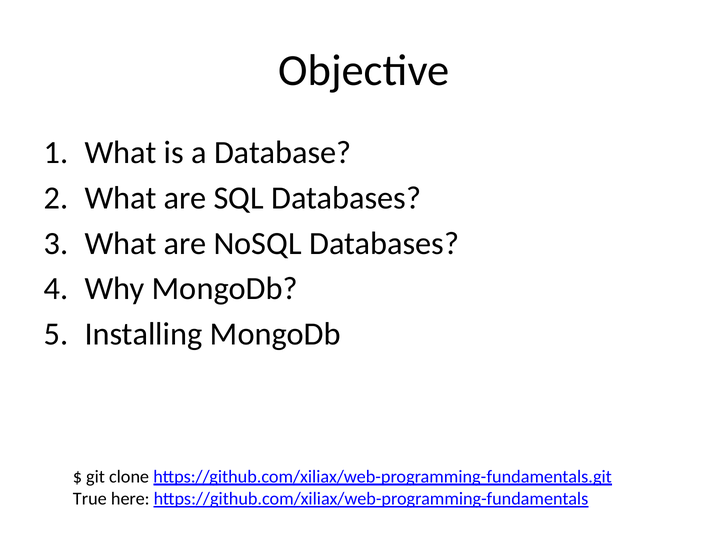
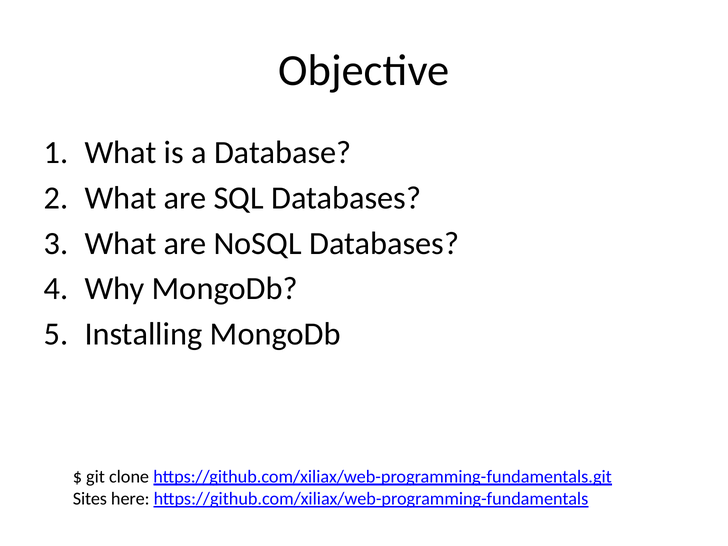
True: True -> Sites (90, 499)
